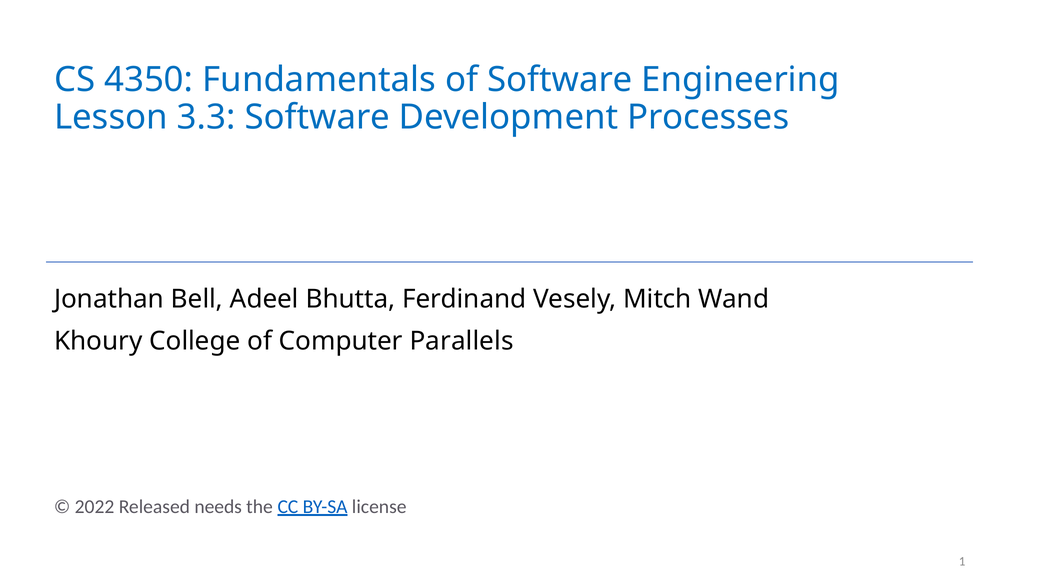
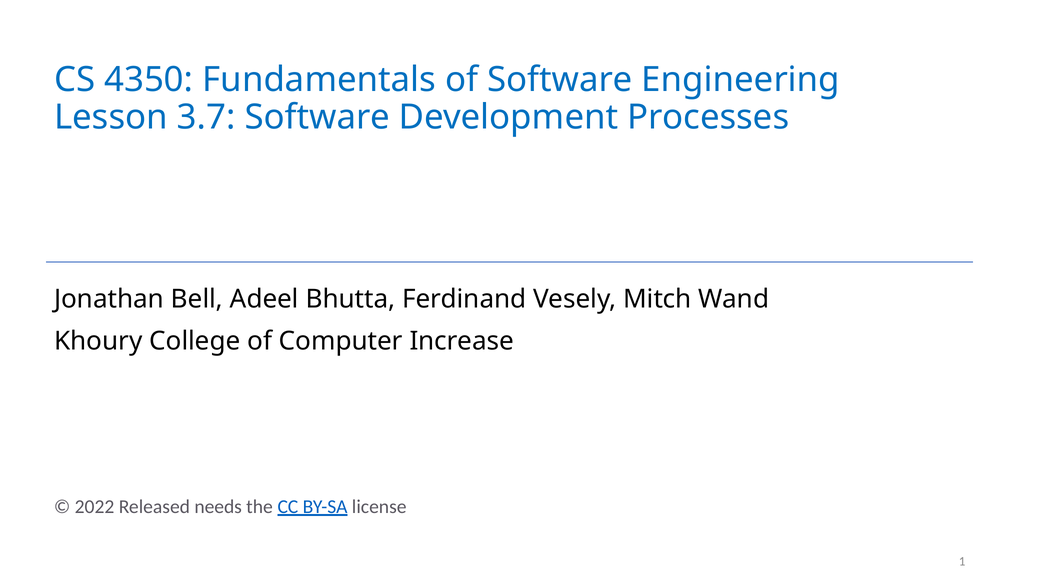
3.3: 3.3 -> 3.7 (206, 117)
Parallels: Parallels -> Increase (462, 341)
